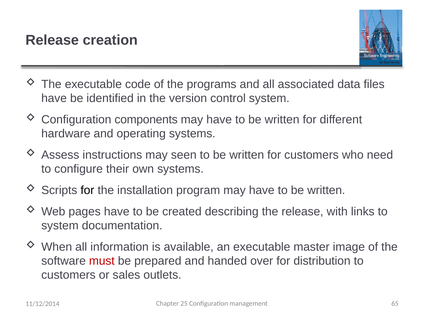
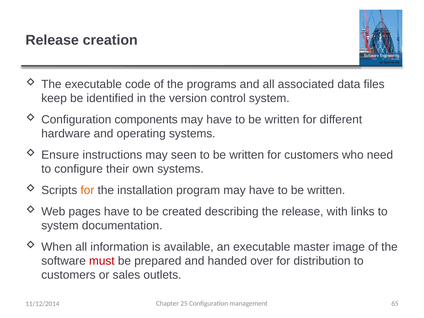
have: have -> keep (54, 98)
Assess: Assess -> Ensure (60, 155)
for colour: black -> orange (87, 190)
